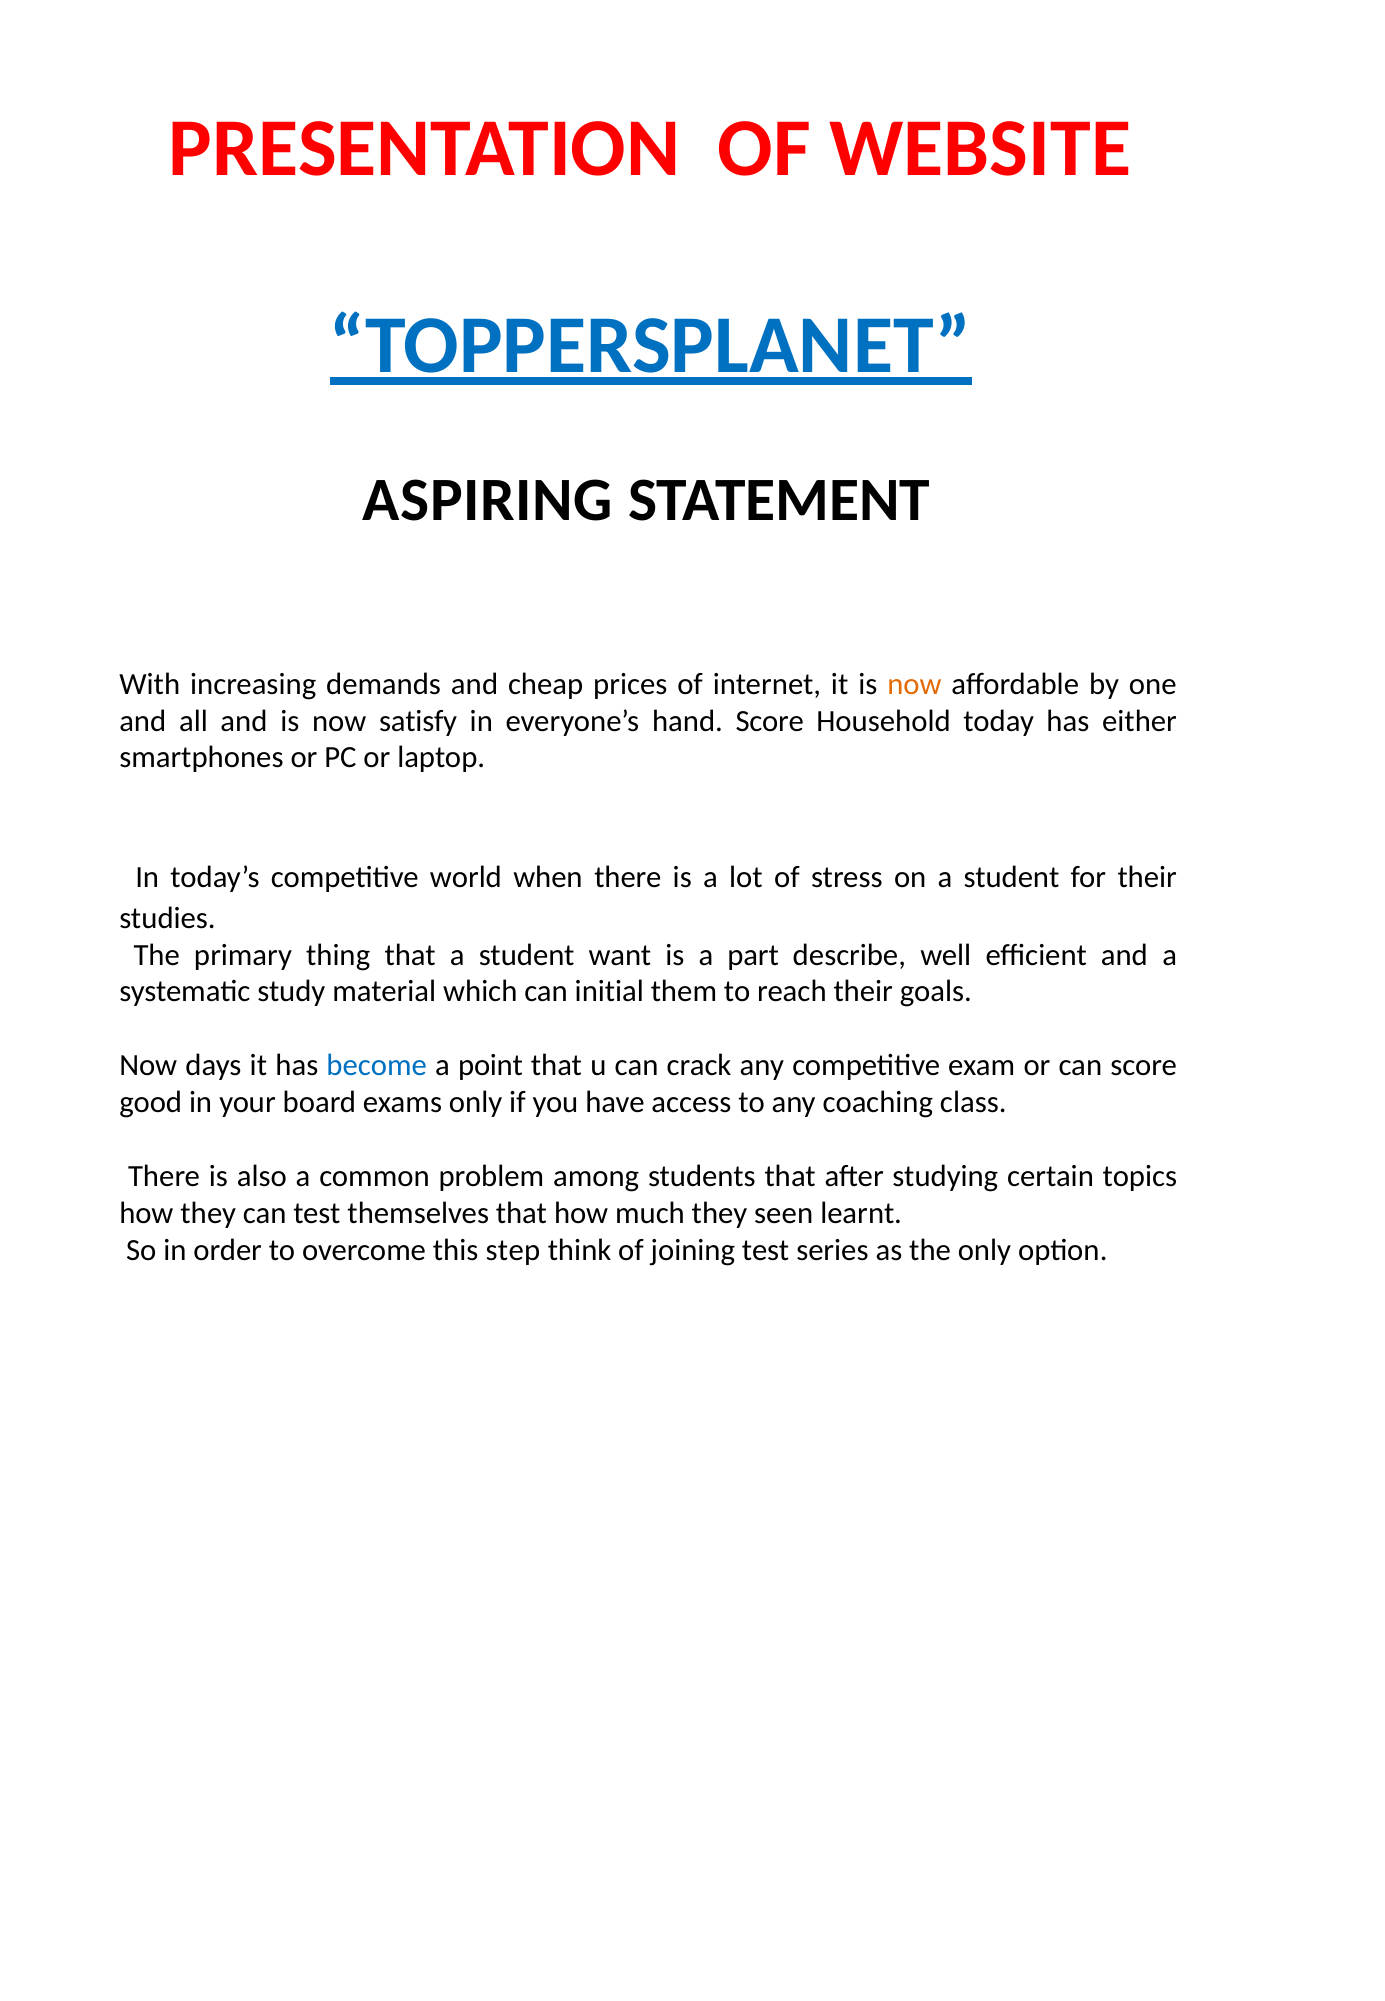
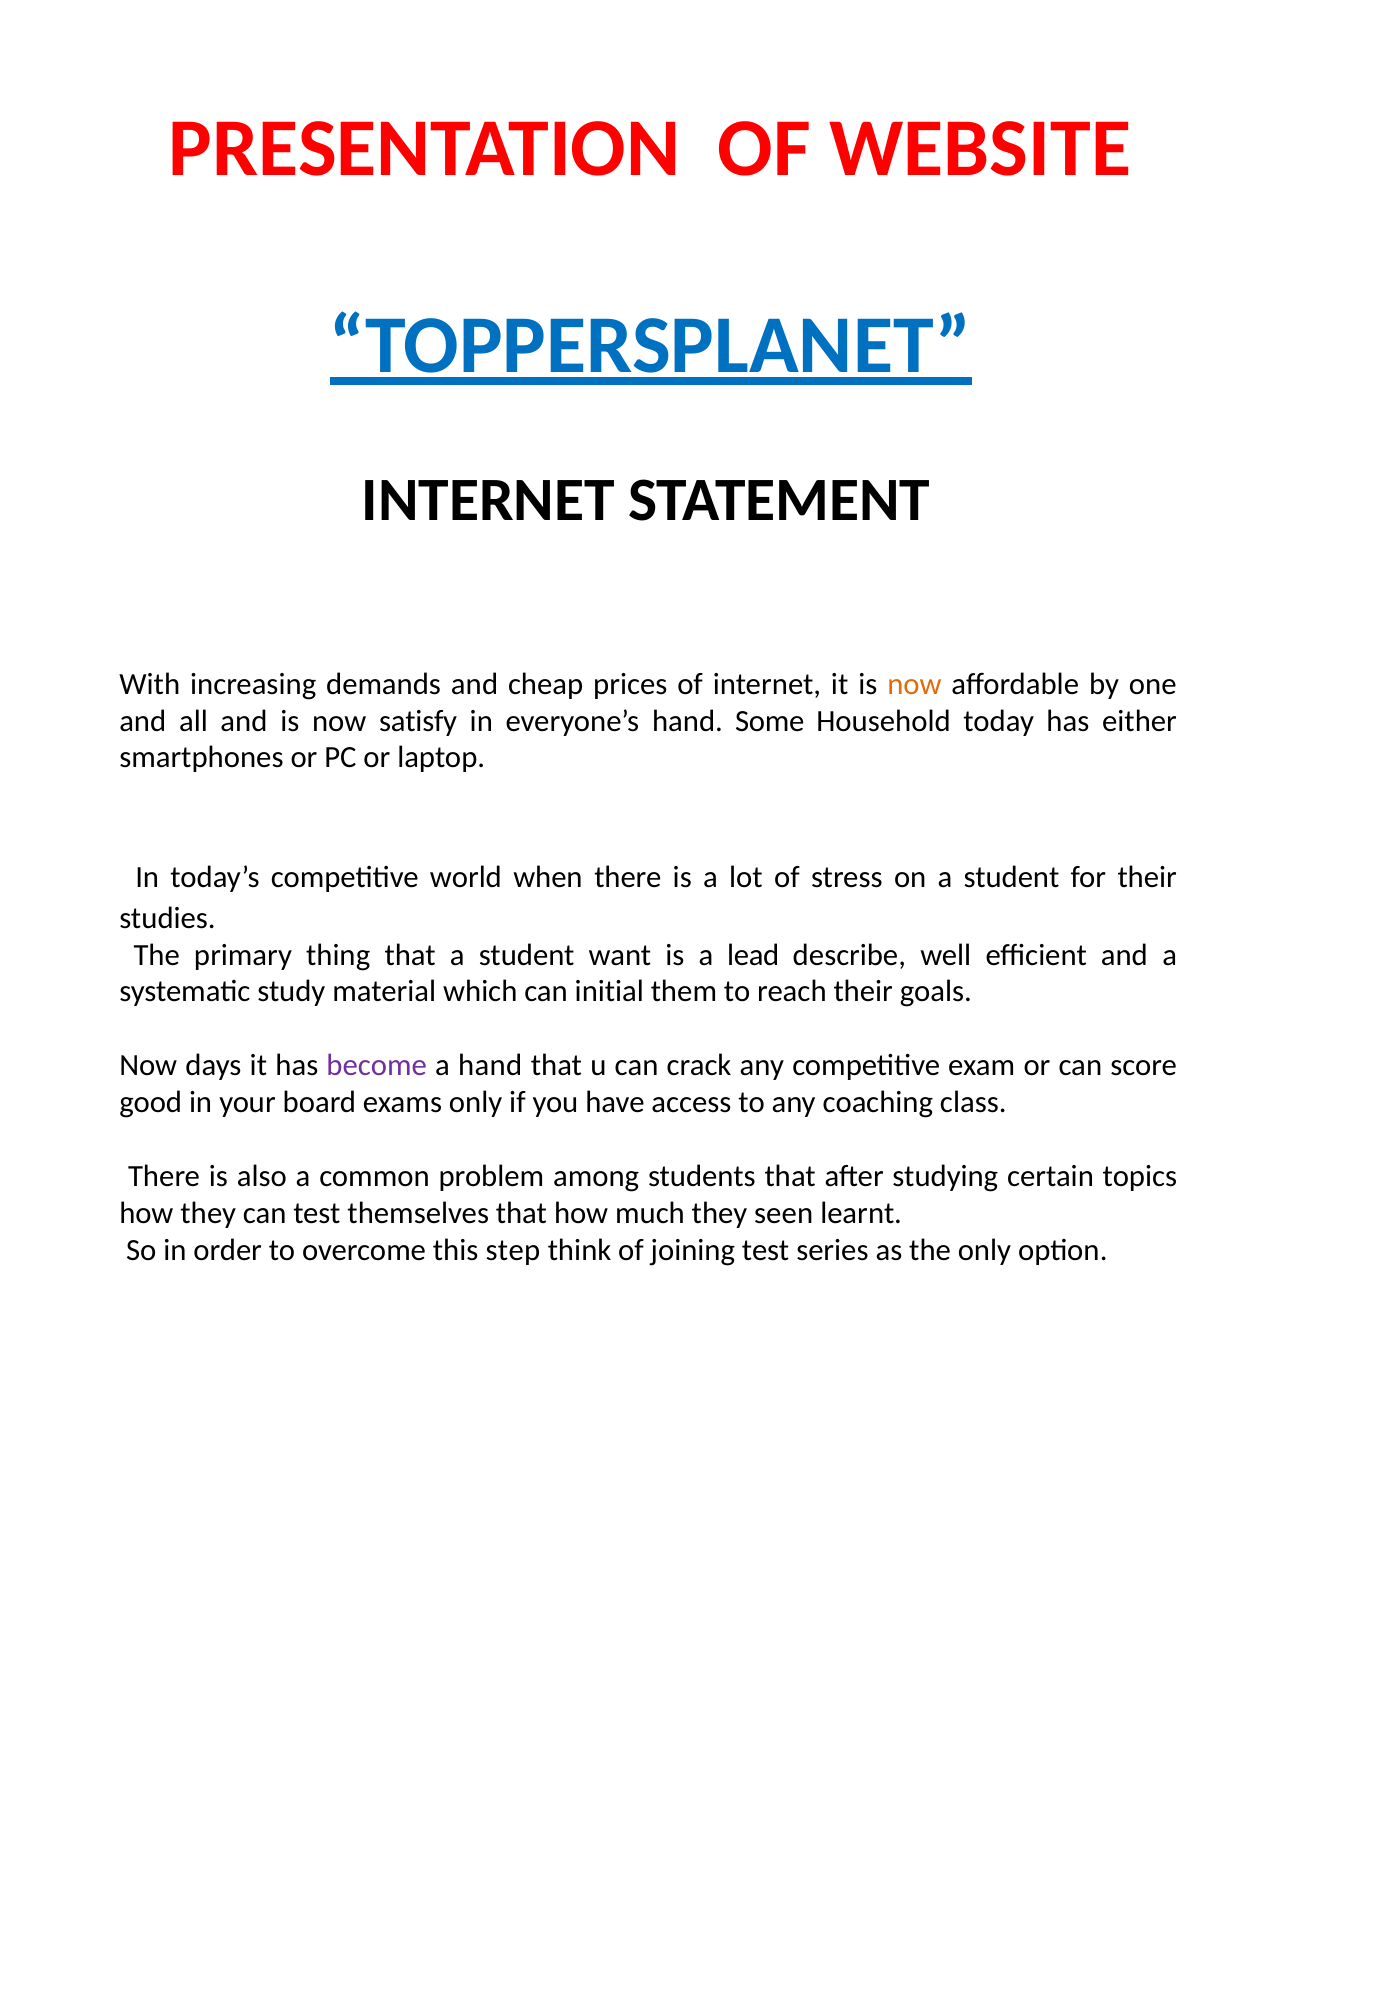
ASPIRING: ASPIRING -> INTERNET (488, 500)
hand Score: Score -> Some (770, 721)
part: part -> lead (753, 955)
become colour: blue -> purple (377, 1065)
a point: point -> hand (490, 1065)
